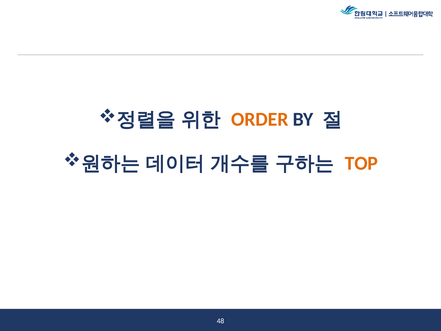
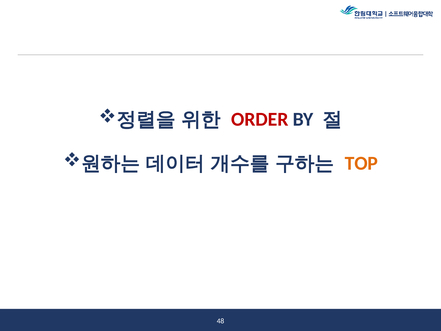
ORDER colour: orange -> red (260, 119)
